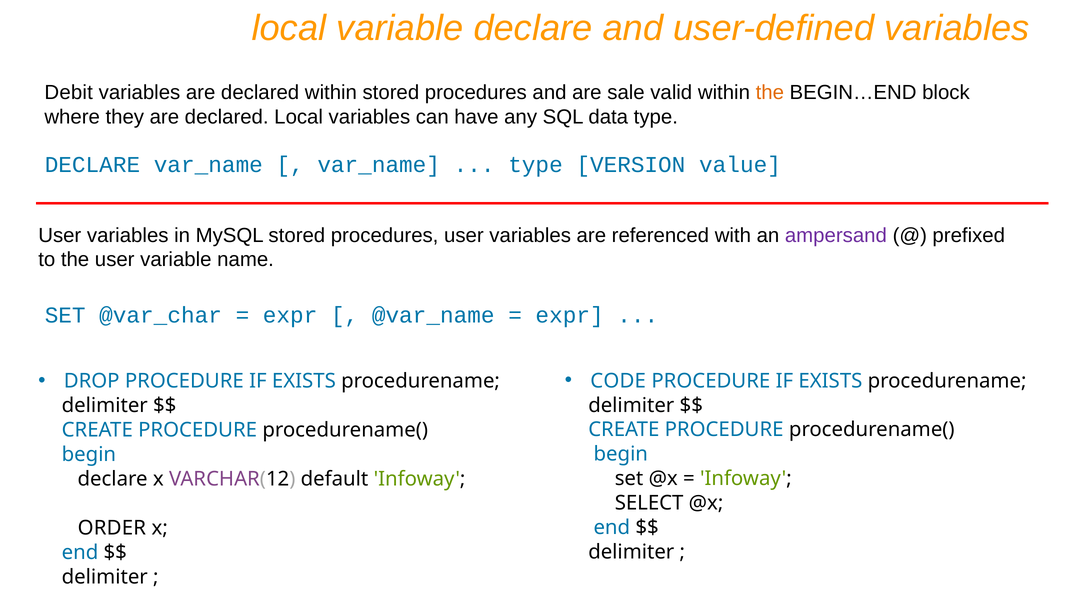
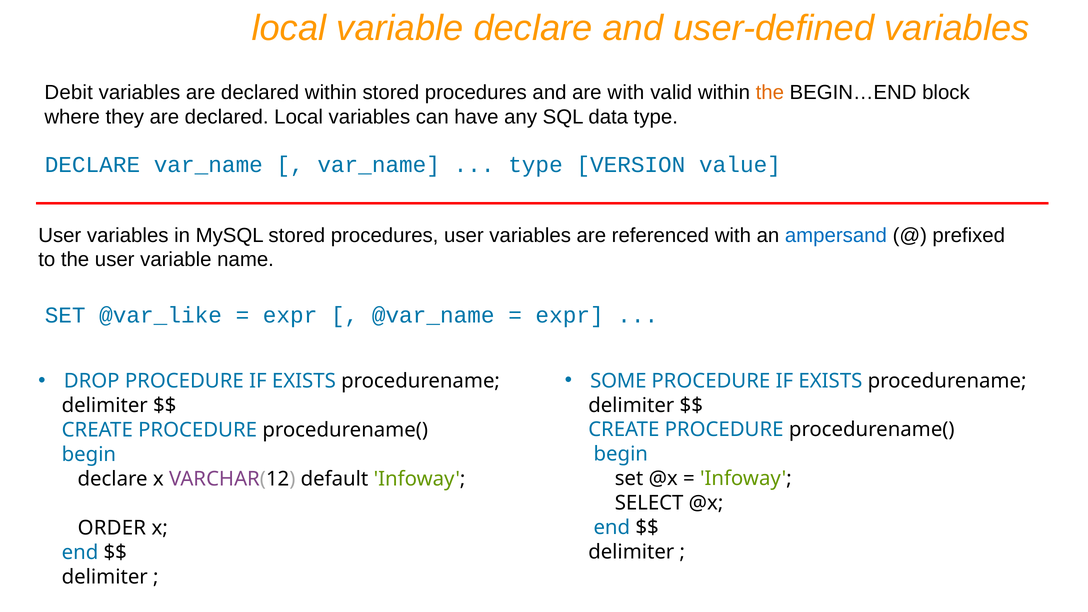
are sale: sale -> with (626, 92)
ampersand colour: purple -> blue (836, 235)
@var_char: @var_char -> @var_like (161, 315)
CODE: CODE -> SOME (618, 381)
